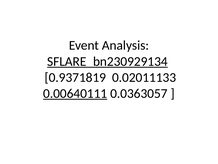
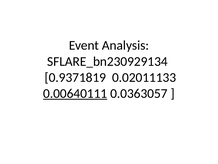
SFLARE_bn230929134 underline: present -> none (107, 61)
